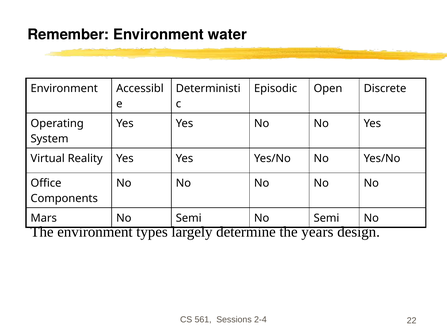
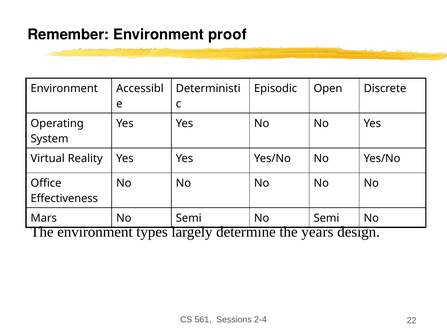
water: water -> proof (227, 35)
Components: Components -> Effectiveness (64, 199)
